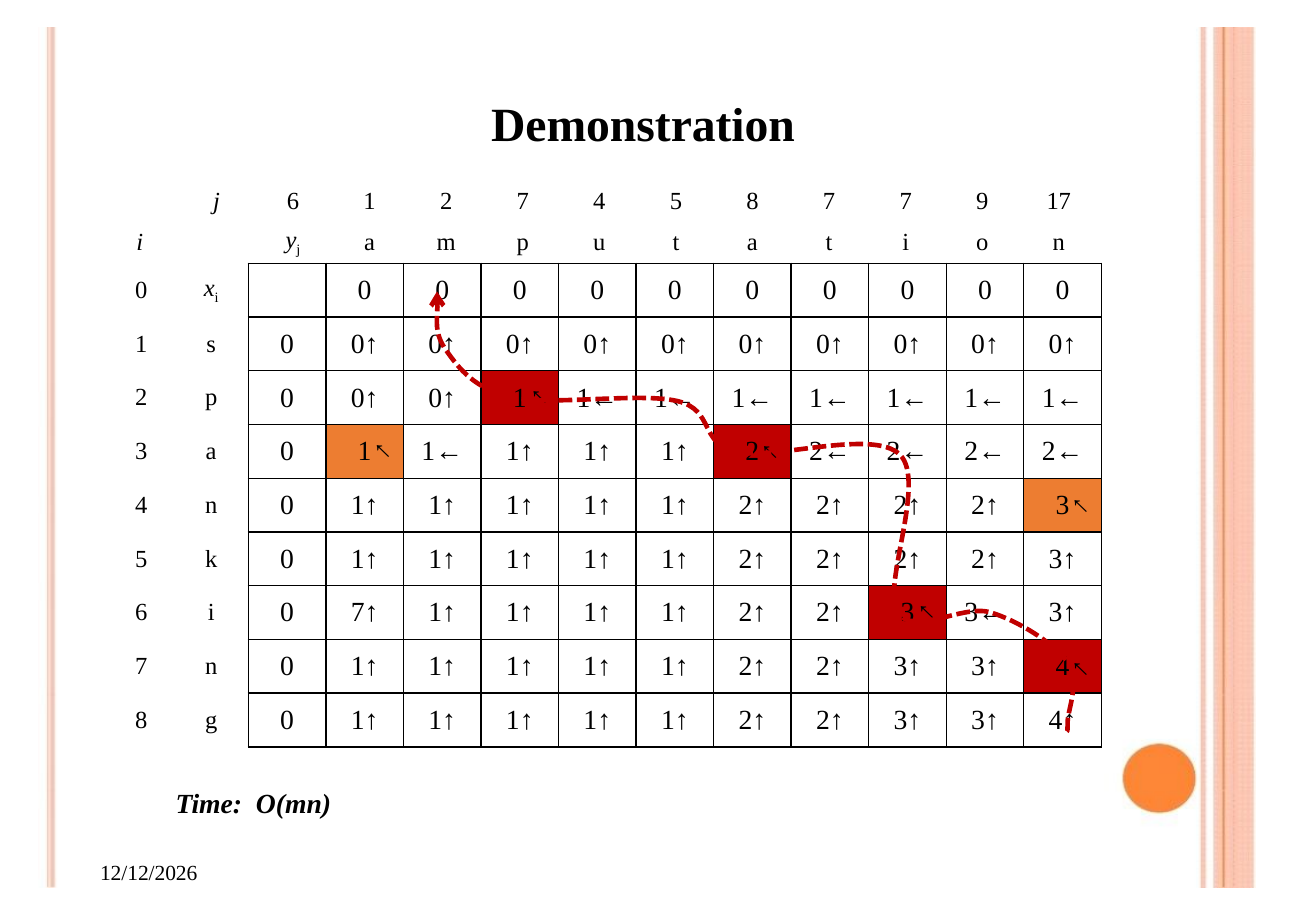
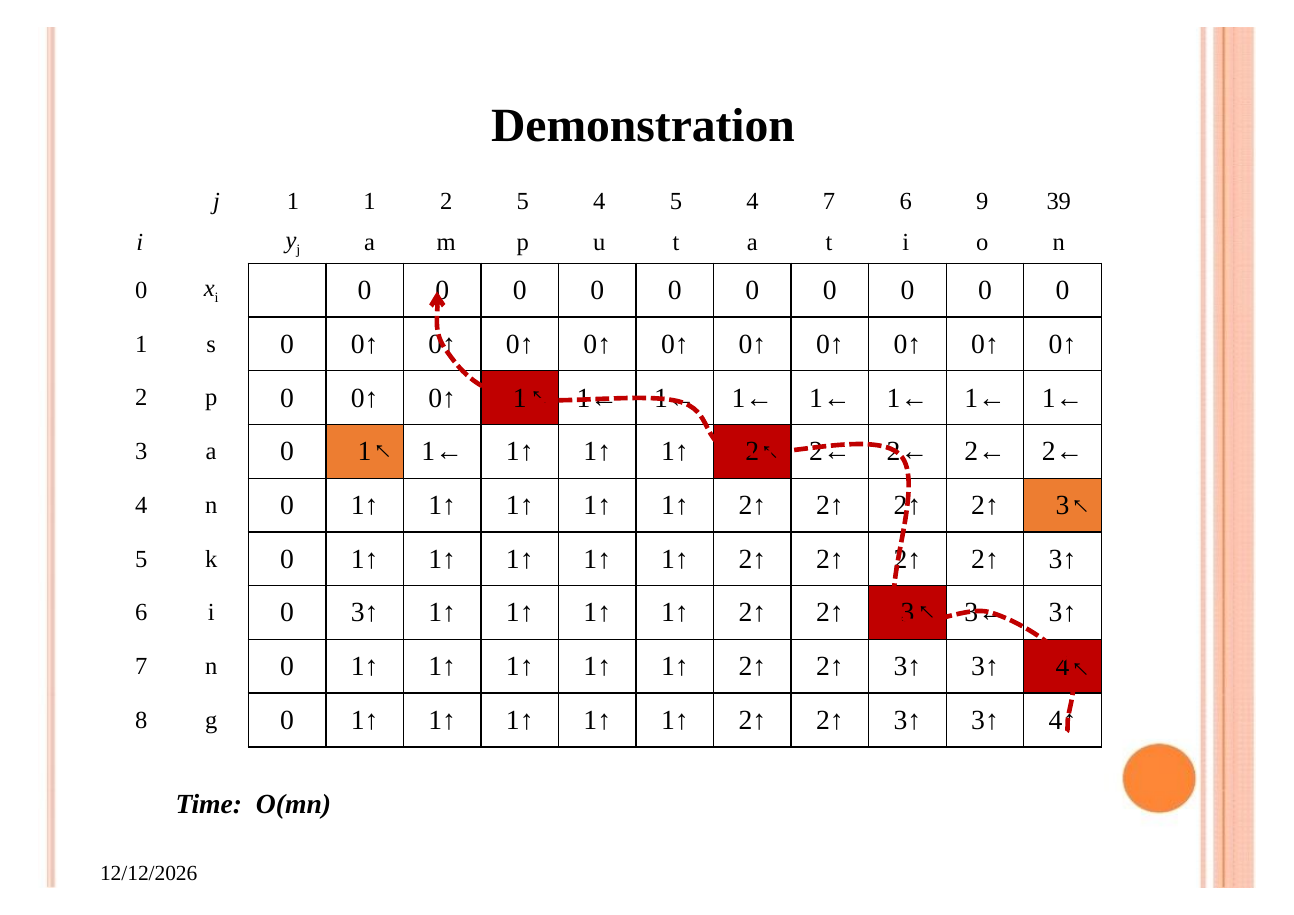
j 6: 6 -> 1 (293, 201)
2 7: 7 -> 5 (523, 201)
4 5 8: 8 -> 4 (753, 201)
7 7: 7 -> 6 (906, 201)
17: 17 -> 39 (1059, 201)
0 7↑: 7↑ -> 3↑ (365, 613)
